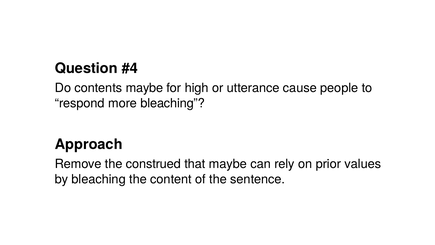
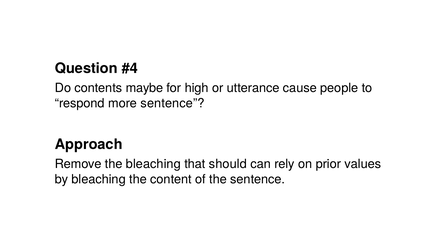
more bleaching: bleaching -> sentence (173, 103)
the construed: construed -> bleaching (153, 164)
that maybe: maybe -> should (228, 164)
